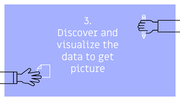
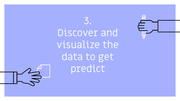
picture: picture -> predict (88, 69)
